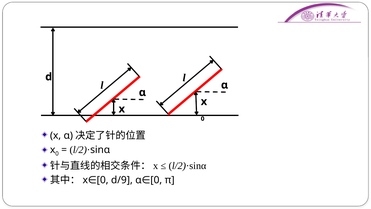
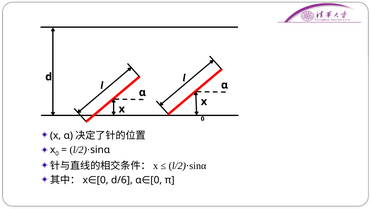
d/9: d/9 -> d/6 (122, 180)
